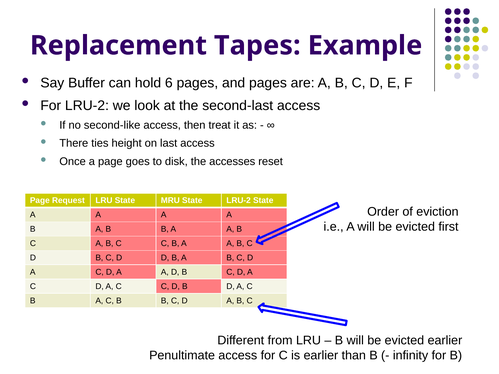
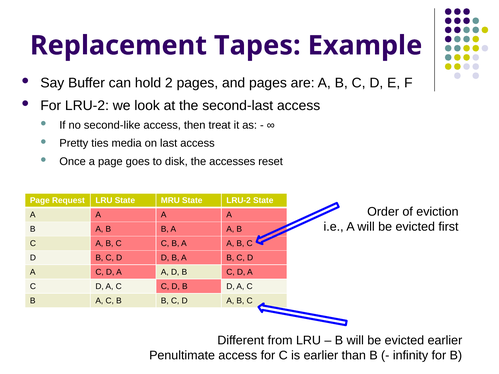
6: 6 -> 2 (169, 83)
There: There -> Pretty (74, 143)
height: height -> media (127, 143)
